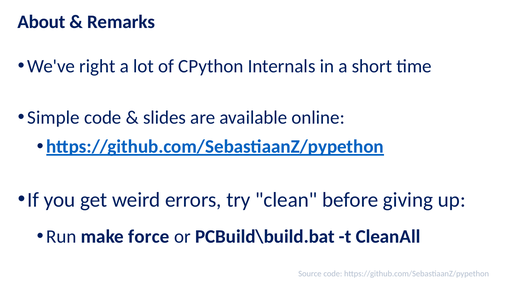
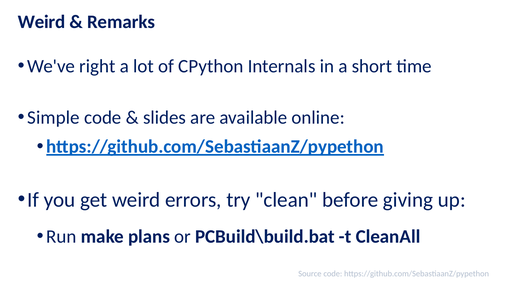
About: About -> Weird (42, 22)
force: force -> plans (149, 237)
